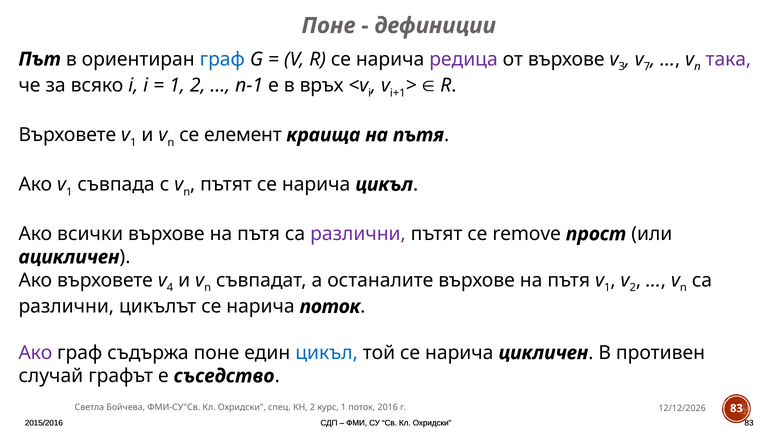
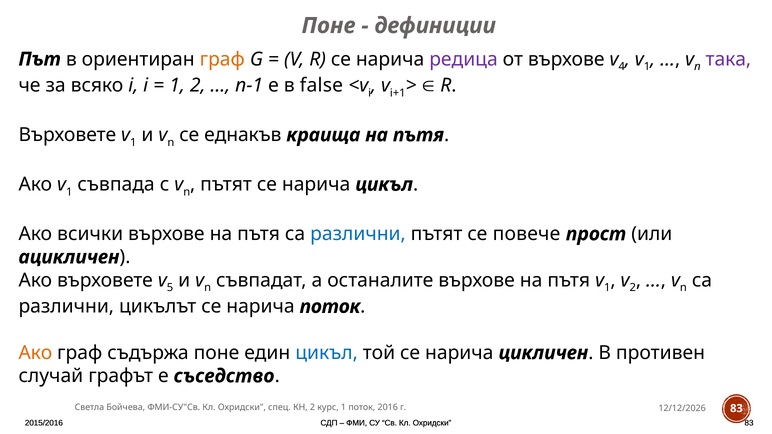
граф colour: blue -> orange (222, 59)
3: 3 -> 4 (622, 67)
7: 7 -> 1 (647, 67)
връх: връх -> false (321, 86)
елемент: елемент -> еднакъв (243, 135)
различни colour: purple -> blue (358, 234)
remove: remove -> повече (526, 234)
4: 4 -> 5 (170, 288)
Ако colour: purple -> orange (35, 353)
